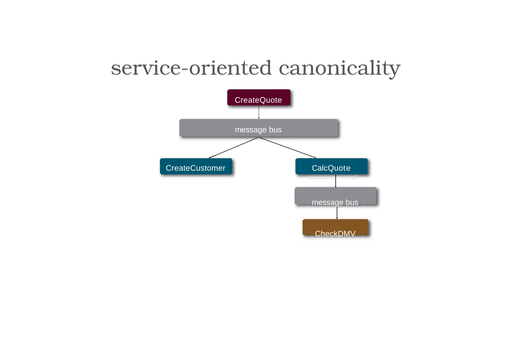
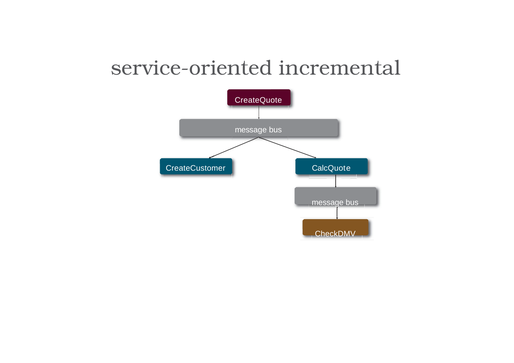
canonicality: canonicality -> incremental (340, 68)
